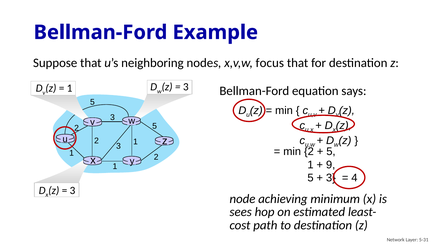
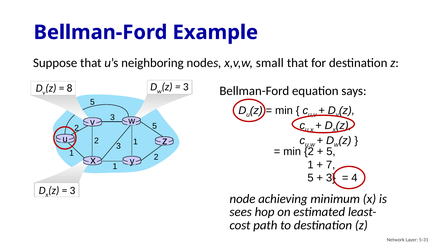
focus: focus -> small (270, 63)
1: 1 -> 8 (70, 88)
9: 9 -> 7 (331, 164)
